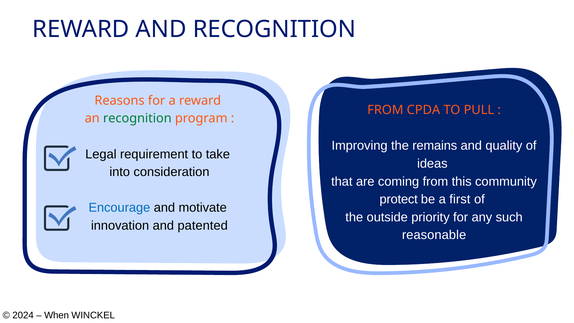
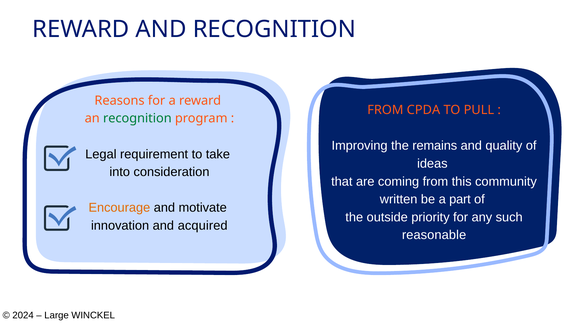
protect: protect -> written (399, 199)
first: first -> part (460, 199)
Encourage colour: blue -> orange (119, 208)
patented: patented -> acquired (203, 226)
When: When -> Large (57, 315)
